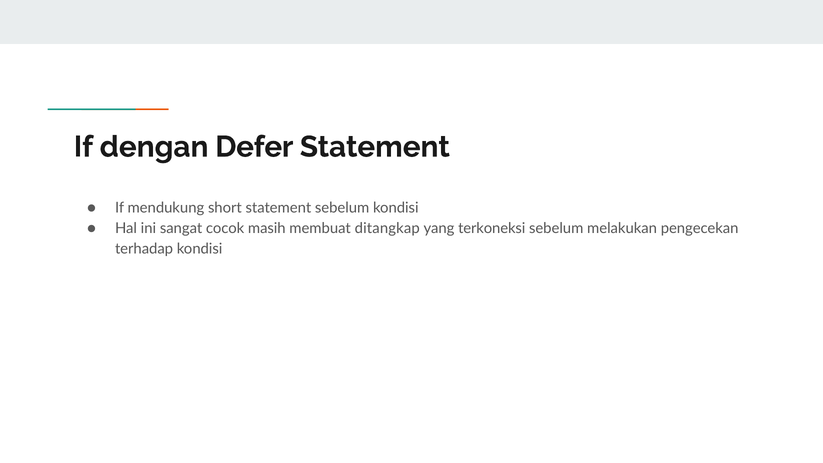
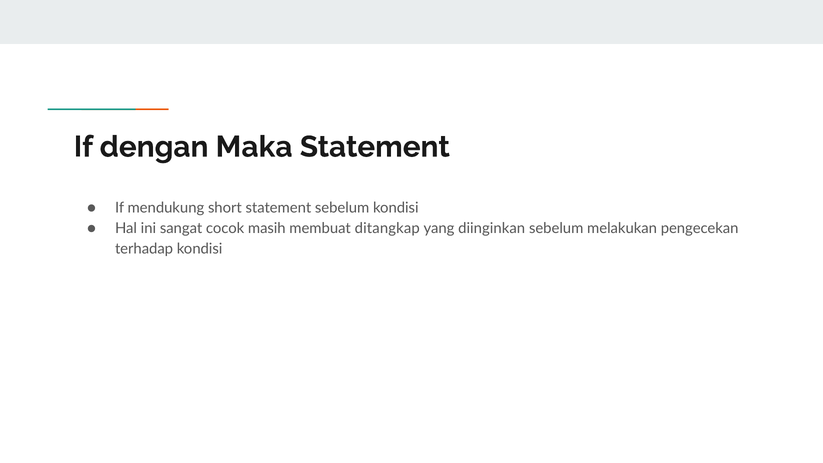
Defer: Defer -> Maka (254, 147)
terkoneksi: terkoneksi -> diinginkan (492, 228)
